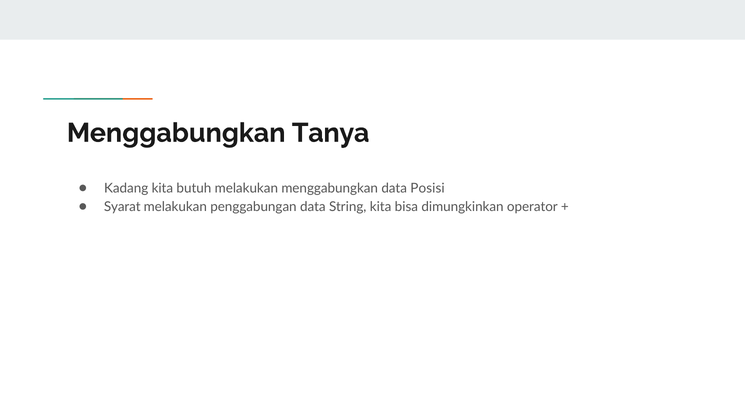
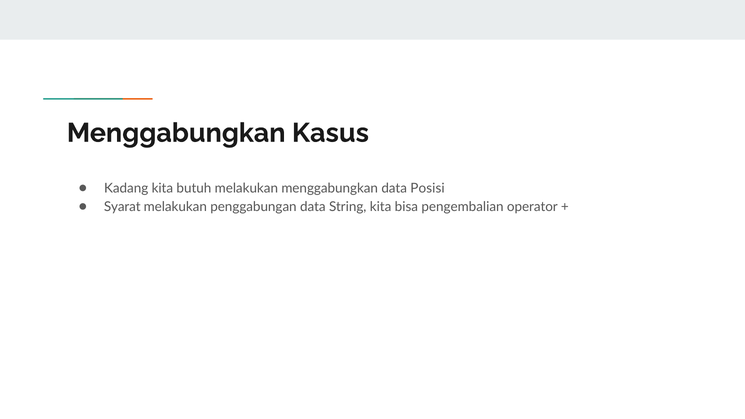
Tanya: Tanya -> Kasus (330, 133)
dimungkinkan: dimungkinkan -> pengembalian (462, 207)
